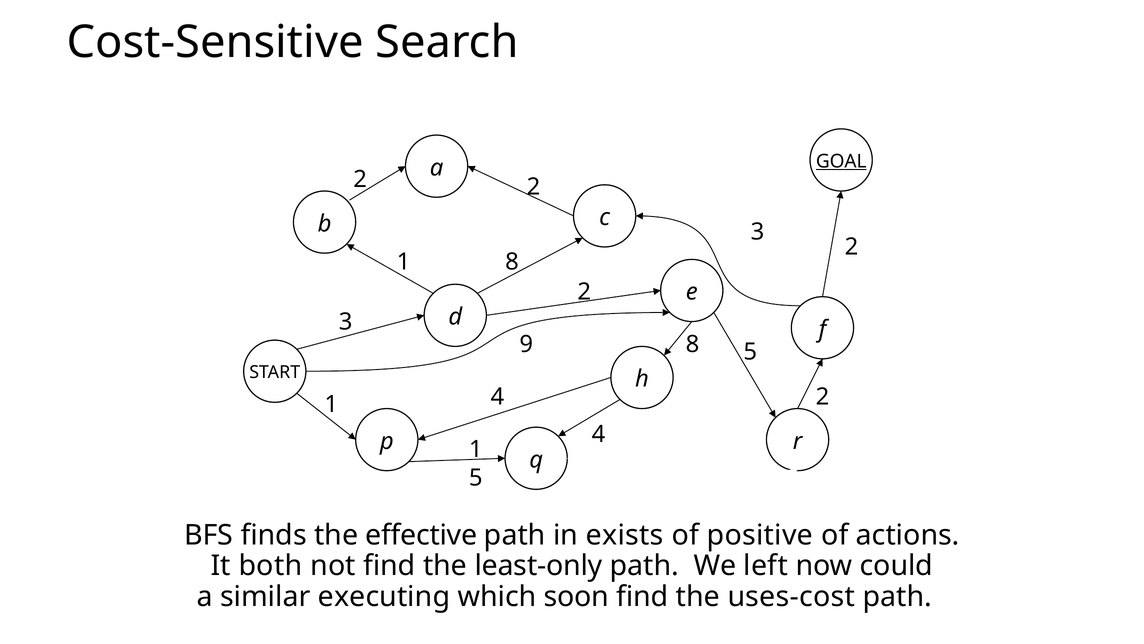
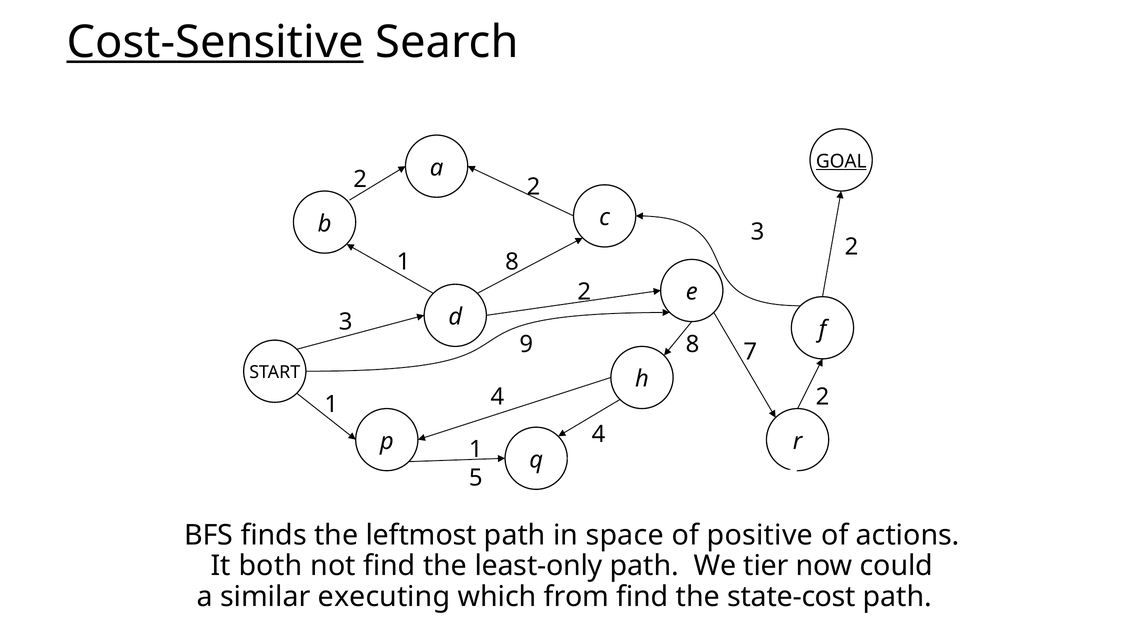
Cost-Sensitive underline: none -> present (215, 42)
9 5: 5 -> 7 (750, 352)
effective: effective -> leftmost (421, 535)
exists: exists -> space (625, 535)
left: left -> tier (766, 566)
soon: soon -> from (576, 597)
uses-cost: uses-cost -> state-cost (792, 597)
